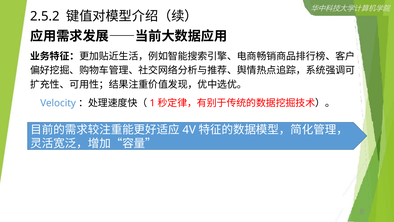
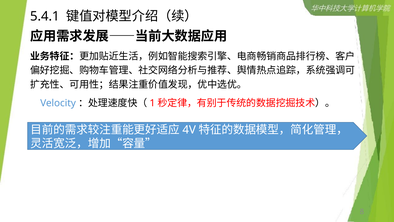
2.5.2: 2.5.2 -> 5.4.1 (45, 16)
